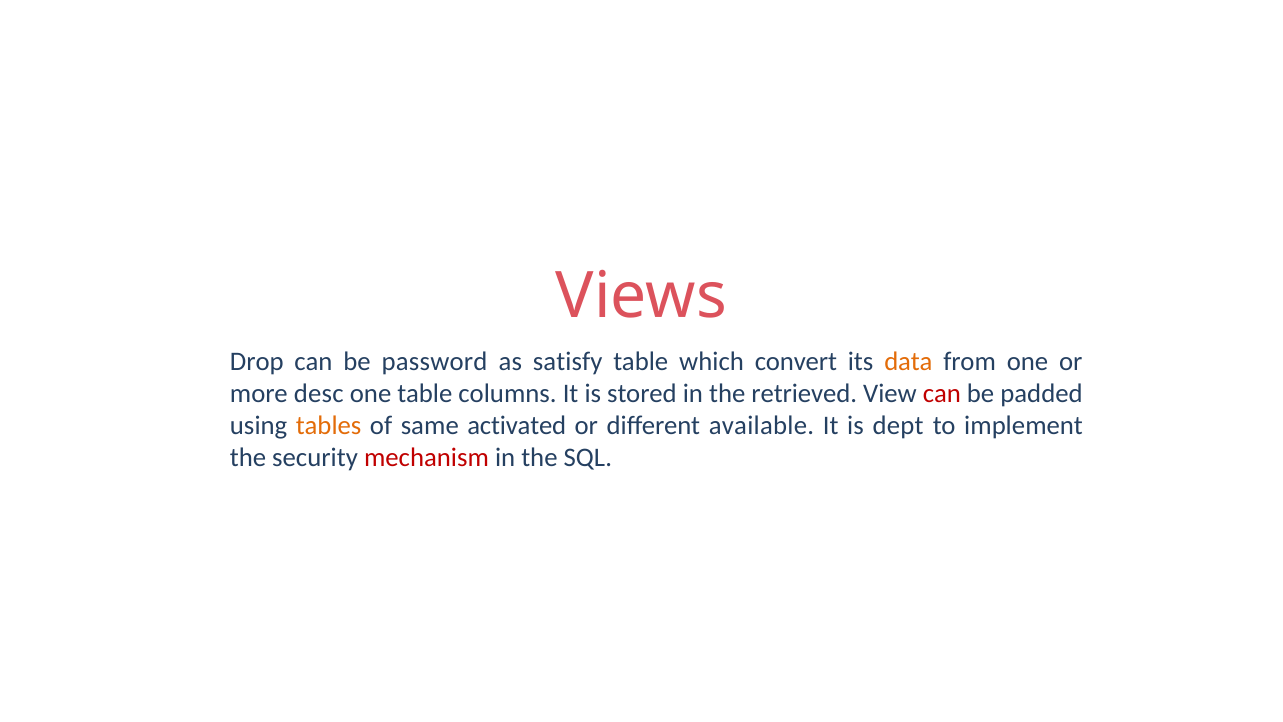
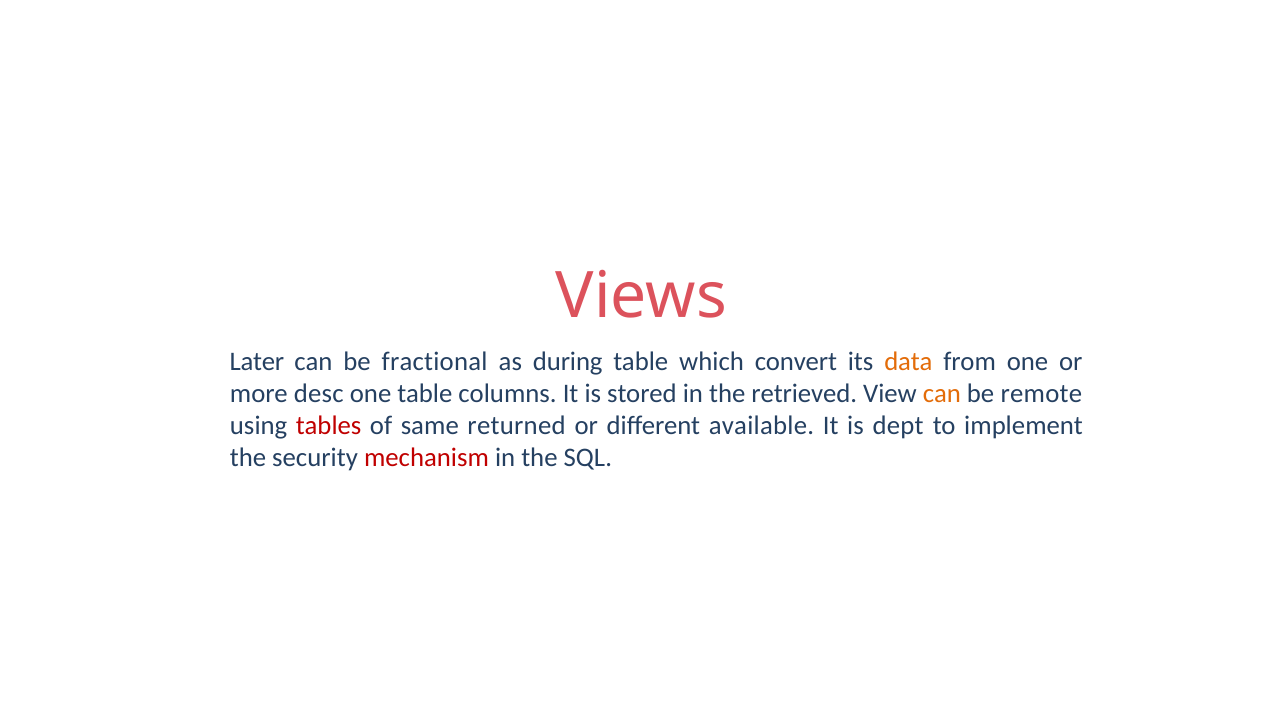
Drop: Drop -> Later (257, 362)
password: password -> fractional (435, 362)
satisfy: satisfy -> during (568, 362)
can colour: red -> orange (942, 394)
padded: padded -> remote (1041, 394)
tables colour: orange -> red (329, 426)
activated: activated -> returned (517, 426)
